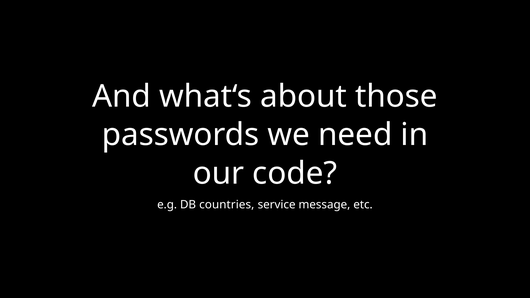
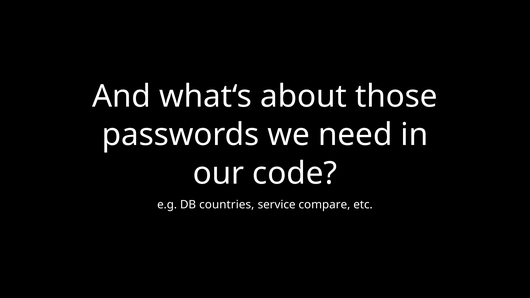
message: message -> compare (324, 205)
